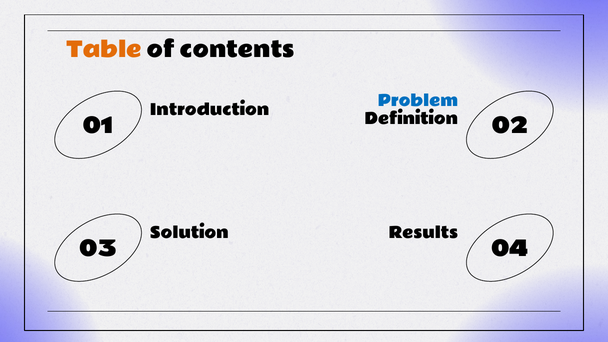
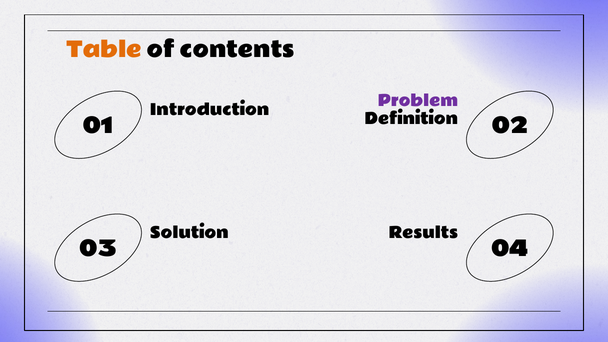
Problem colour: blue -> purple (418, 101)
